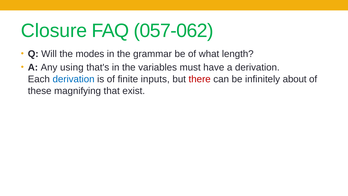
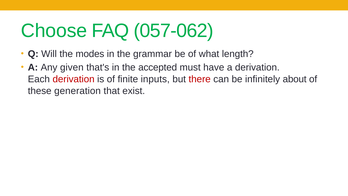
Closure: Closure -> Choose (54, 31)
using: using -> given (72, 67)
variables: variables -> accepted (158, 67)
derivation colour: blue -> red (74, 79)
magnifying: magnifying -> generation (78, 91)
